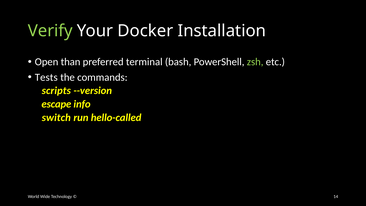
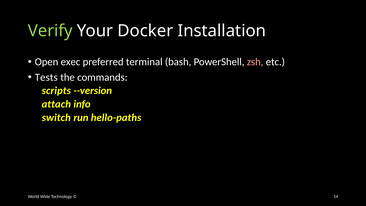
than: than -> exec (71, 62)
zsh colour: light green -> pink (255, 62)
escape: escape -> attach (56, 104)
hello-called: hello-called -> hello-paths (116, 118)
